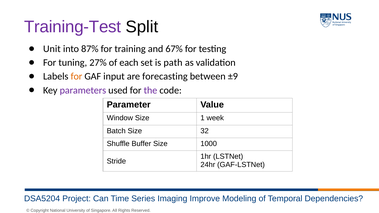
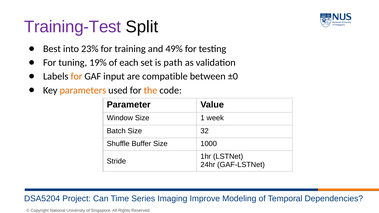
Unit: Unit -> Best (52, 49)
87%: 87% -> 23% (90, 49)
67%: 67% -> 49% (174, 49)
27%: 27% -> 19% (98, 63)
forecasting: forecasting -> compatible (165, 77)
±9: ±9 -> ±0 (233, 77)
parameters colour: purple -> orange (83, 90)
the colour: purple -> orange (150, 90)
